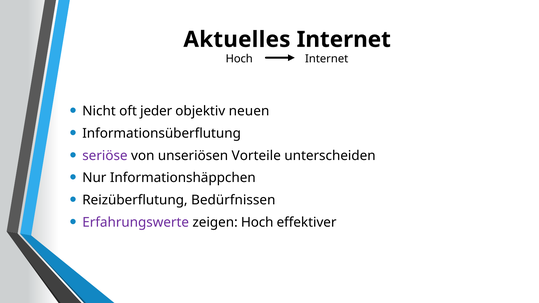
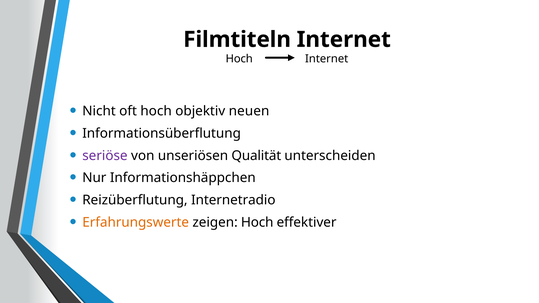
Aktuelles: Aktuelles -> Filmtiteln (237, 40)
oft jeder: jeder -> hoch (156, 111)
Vorteile: Vorteile -> Qualität (256, 156)
Bedürfnissen: Bedürfnissen -> Internetradio (233, 200)
Erfahrungswerte colour: purple -> orange (136, 222)
